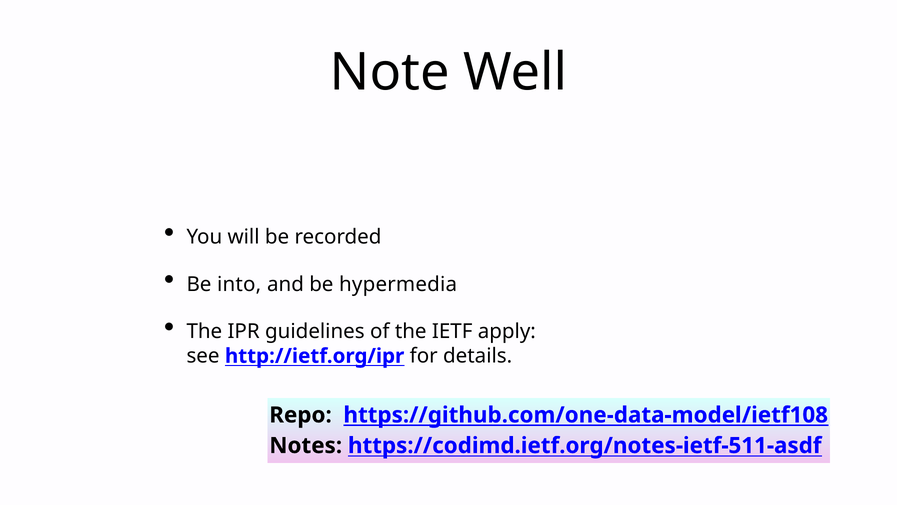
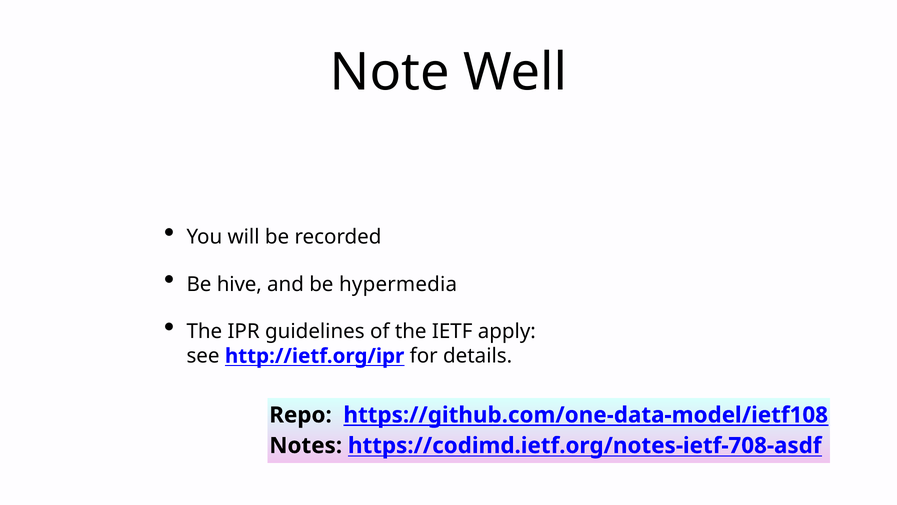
into: into -> hive (239, 284)
https://codimd.ietf.org/notes-ietf-511-asdf: https://codimd.ietf.org/notes-ietf-511-asdf -> https://codimd.ietf.org/notes-ietf-708-asdf (585, 445)
